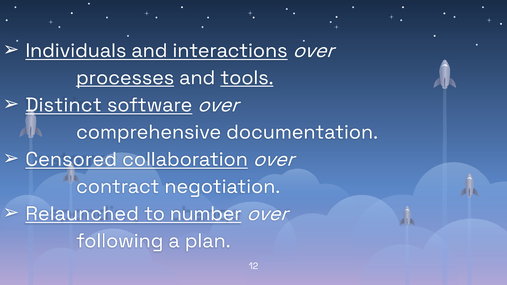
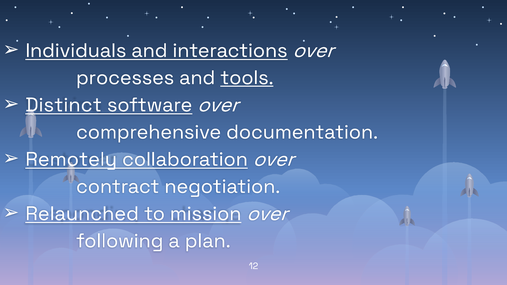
processes underline: present -> none (125, 78)
Censored: Censored -> Remotely (71, 159)
number: number -> mission (206, 214)
